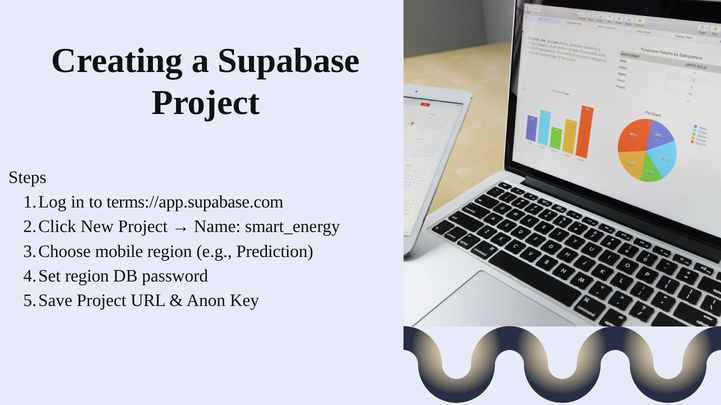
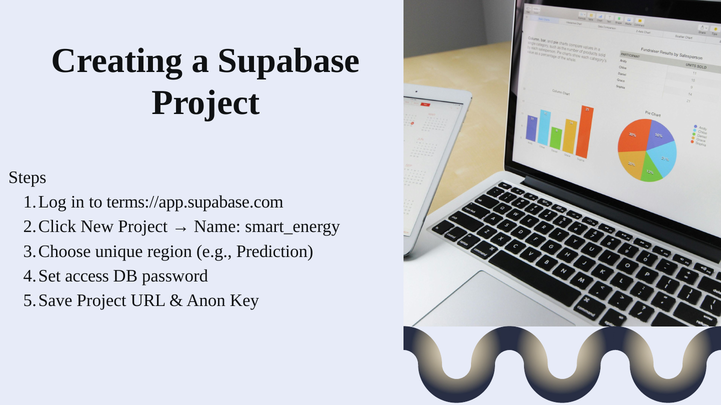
mobile: mobile -> unique (119, 252)
region: region -> access (87, 276)
